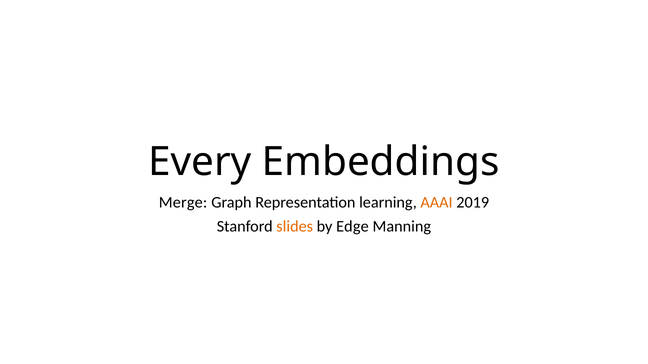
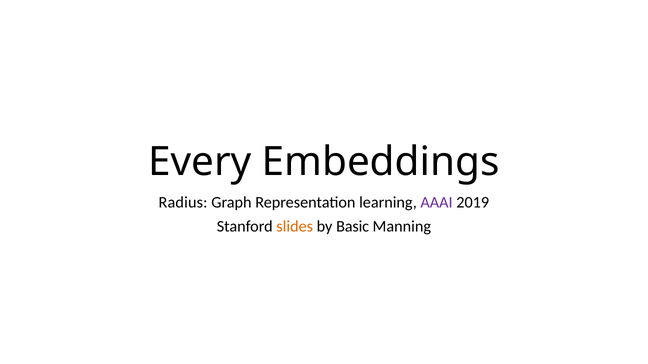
Merge: Merge -> Radius (183, 203)
AAAI colour: orange -> purple (437, 203)
Edge: Edge -> Basic (353, 227)
